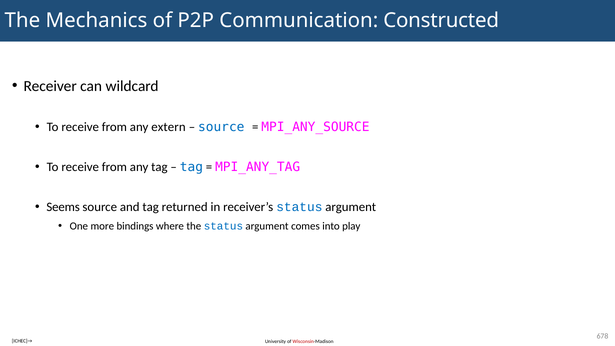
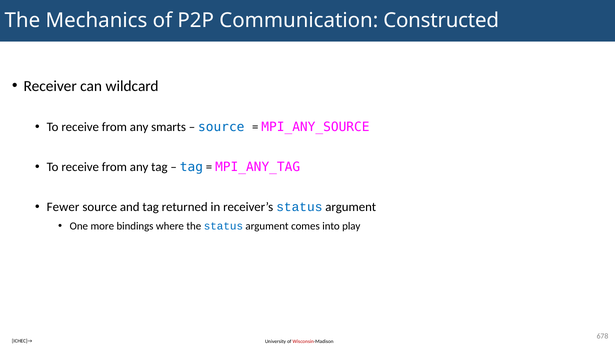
extern: extern -> smarts (169, 127)
Seems: Seems -> Fewer (63, 207)
